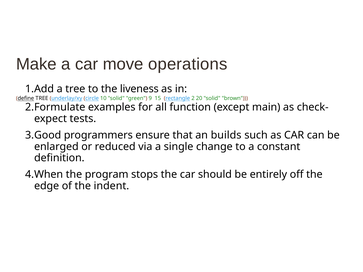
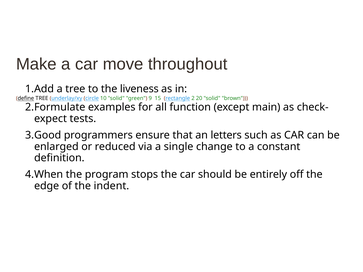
operations: operations -> throughout (188, 64)
builds: builds -> letters (226, 135)
